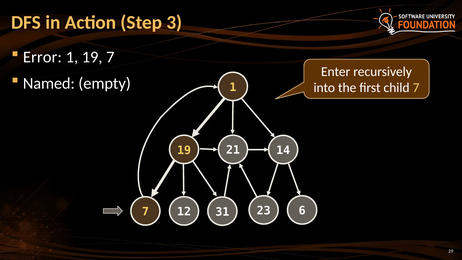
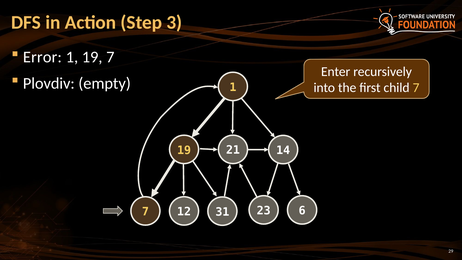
Named: Named -> Plovdiv (49, 83)
